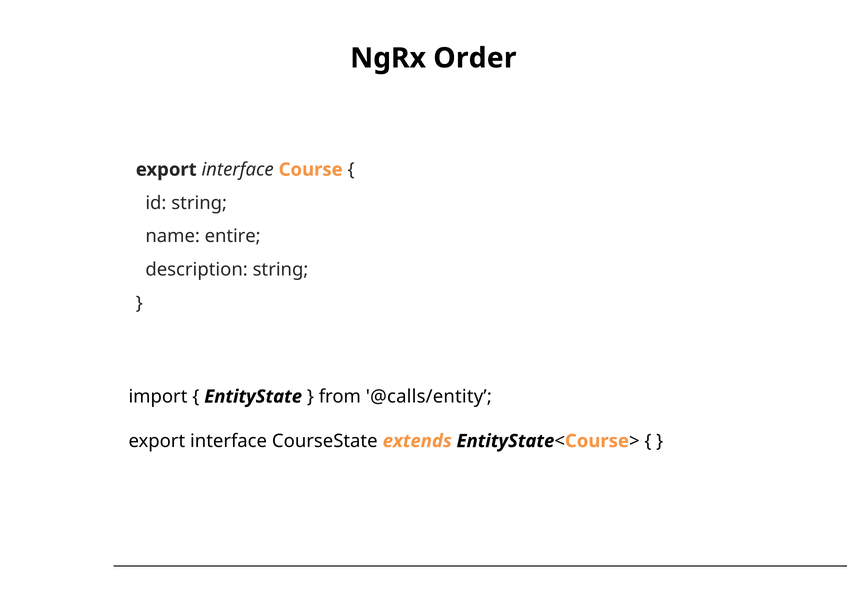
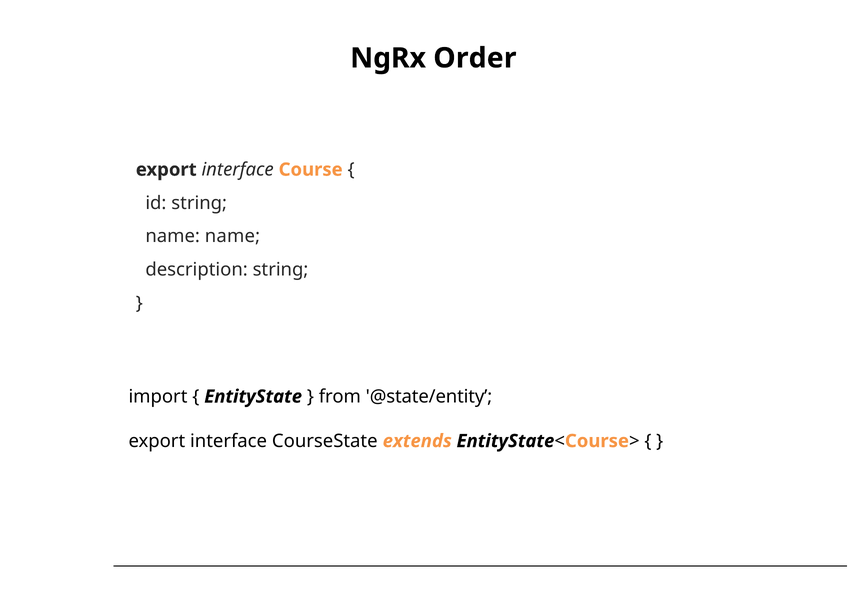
name entire: entire -> name (233, 236)
@calls/entity: @calls/entity -> @state/entity (429, 397)
